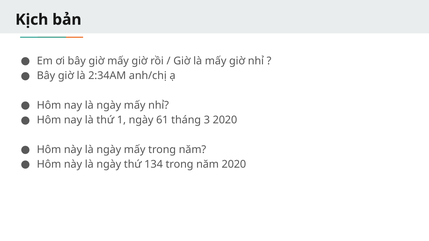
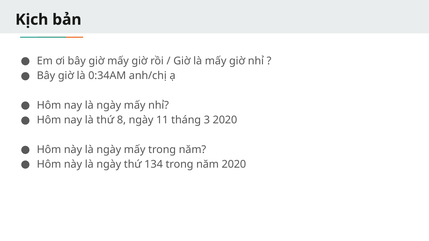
2:34AM: 2:34AM -> 0:34AM (107, 76)
1: 1 -> 8 (121, 120)
61: 61 -> 11 (162, 120)
